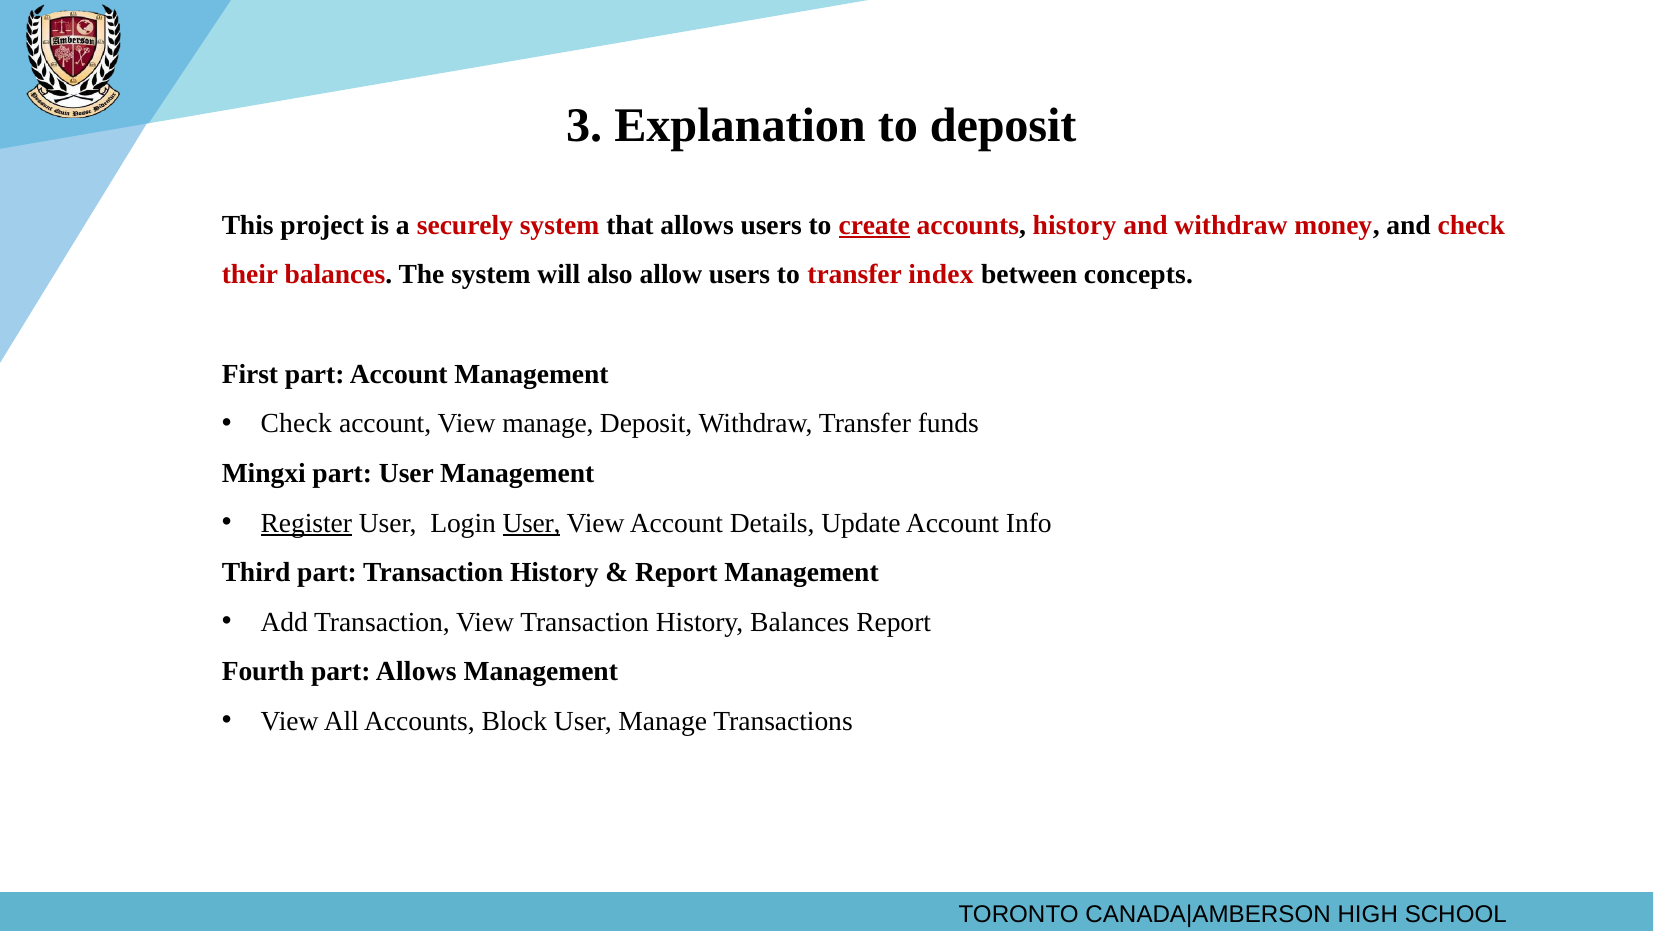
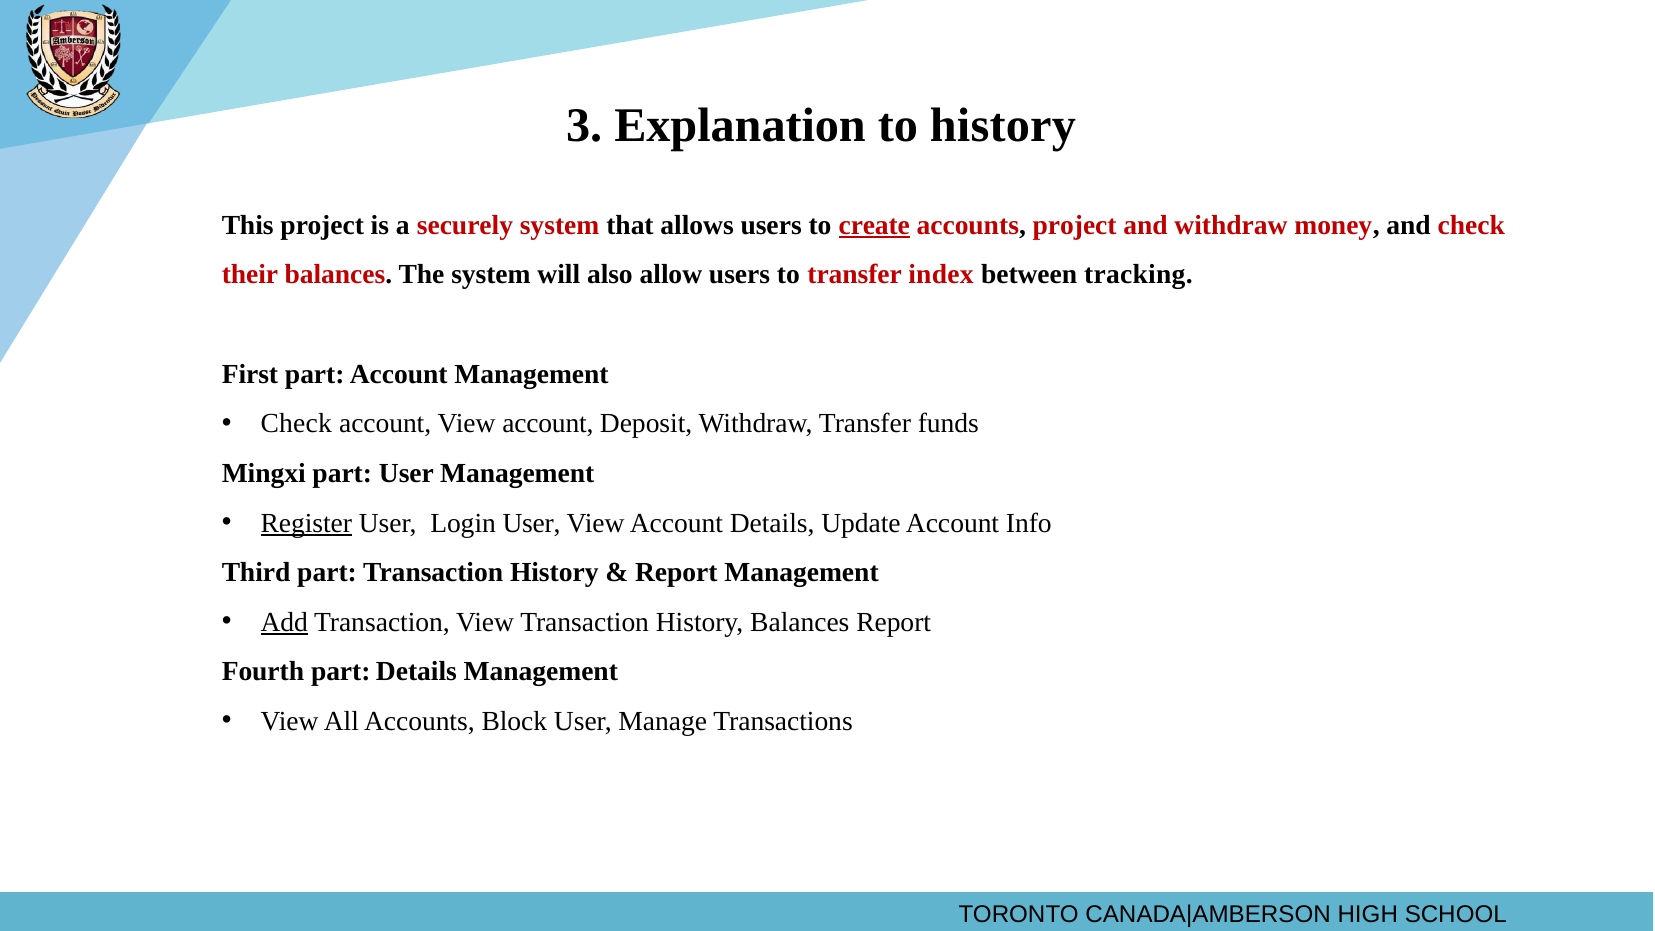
to deposit: deposit -> history (1003, 125)
accounts history: history -> project (1075, 225)
concepts: concepts -> tracking (1138, 275)
account View manage: manage -> account (548, 424)
User underline: present -> none (532, 523)
Add underline: none -> present (284, 622)
part Allows: Allows -> Details (416, 672)
